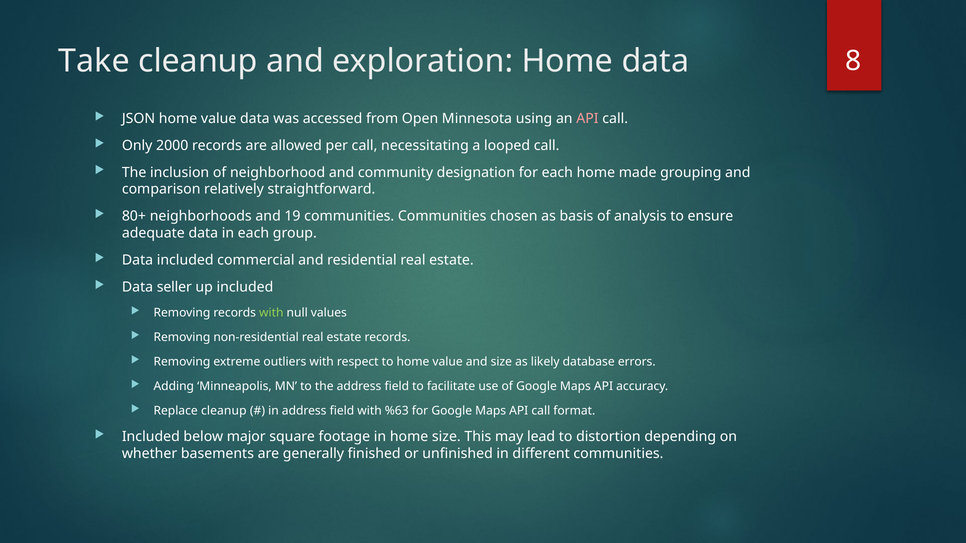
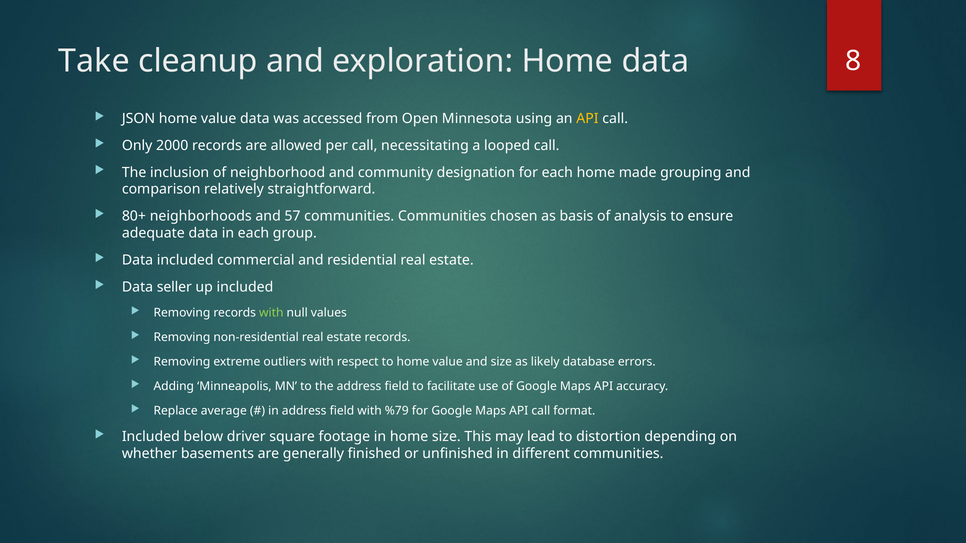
API colour: pink -> yellow (587, 119)
19: 19 -> 57 (292, 216)
Replace cleanup: cleanup -> average (224, 411)
%63: %63 -> %79 (397, 411)
major: major -> driver (246, 437)
